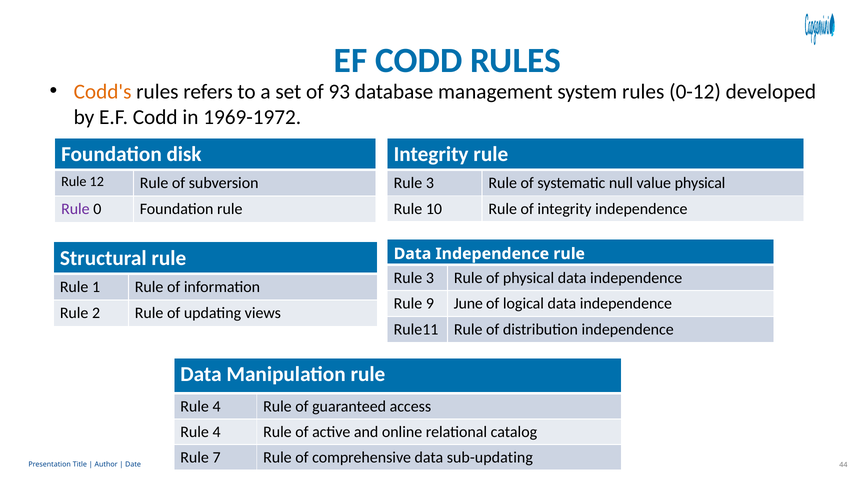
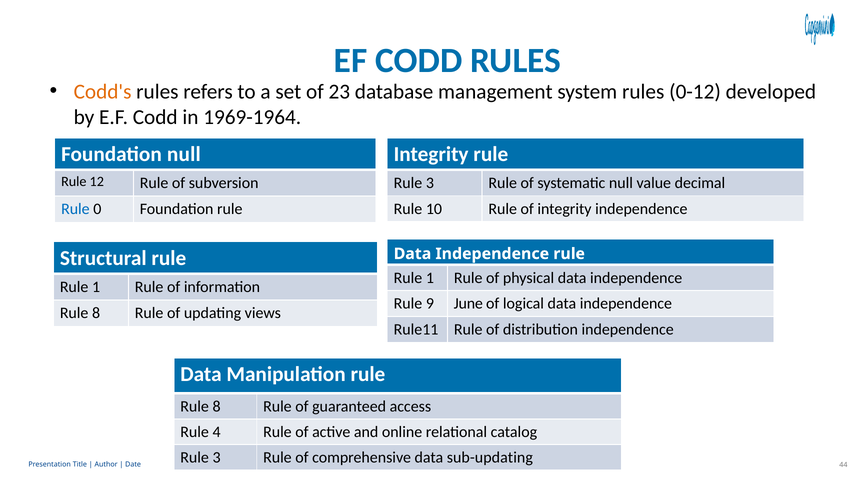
93: 93 -> 23 (339, 92)
1969-1972: 1969-1972 -> 1969-1964 (252, 117)
Foundation disk: disk -> null (184, 154)
value physical: physical -> decimal (700, 183)
Rule colour: purple -> blue (75, 209)
3: 3 -> 1 (430, 278)
2: 2 -> 8 (96, 313)
4: 4 -> 8 (217, 407)
7: 7 -> 3 (217, 458)
